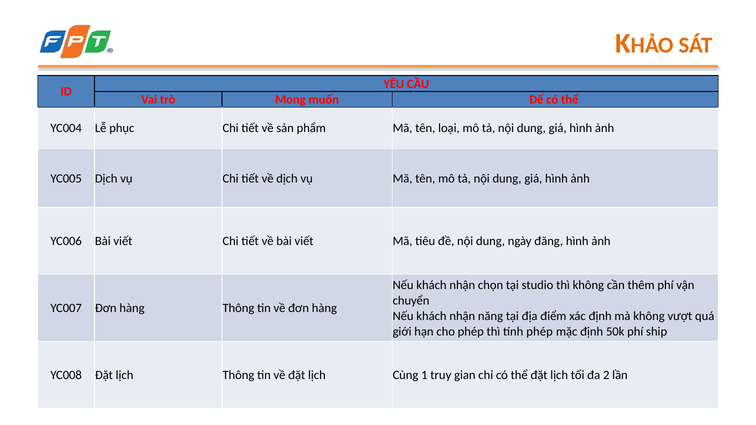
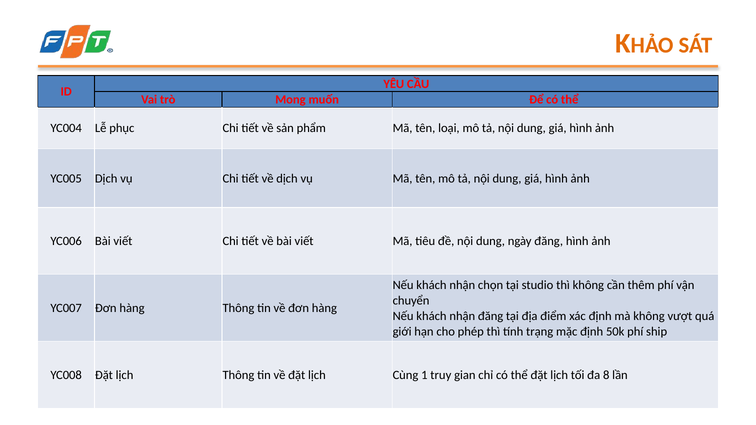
nhận năng: năng -> đăng (491, 316)
tính phép: phép -> trạng (540, 332)
2: 2 -> 8 (606, 375)
